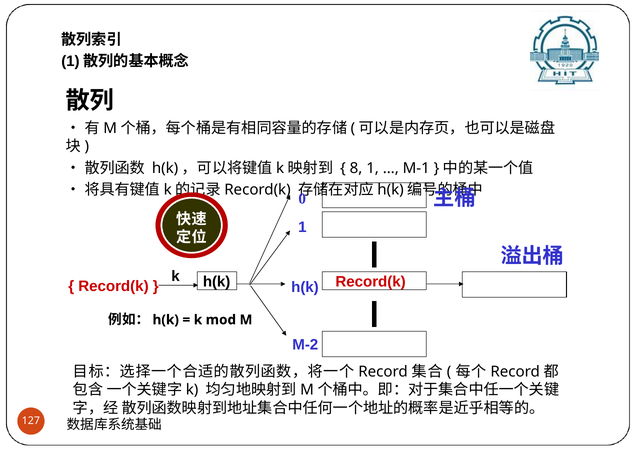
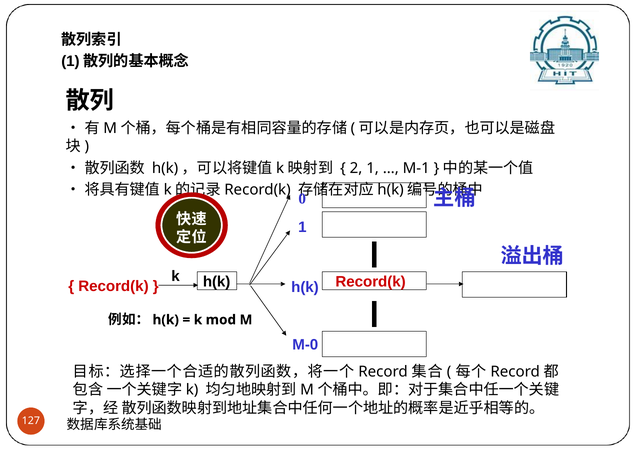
8: 8 -> 2 (356, 168)
M-2: M-2 -> M-0 (305, 345)
